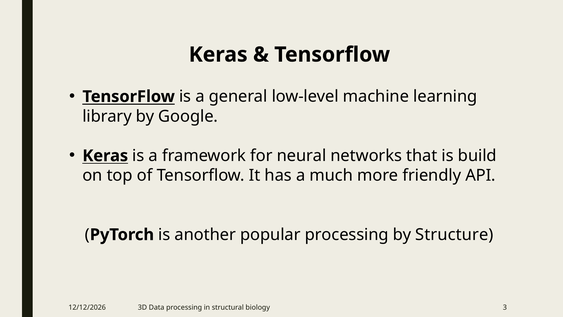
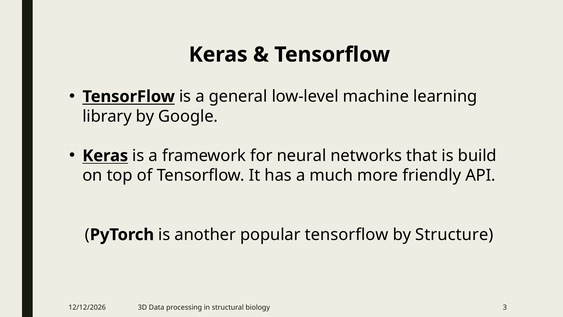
popular processing: processing -> tensorflow (347, 234)
